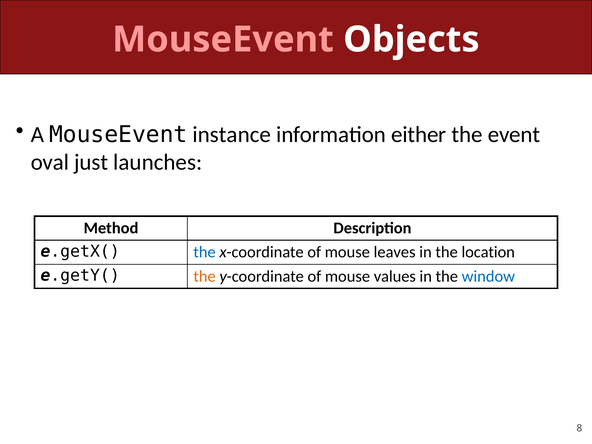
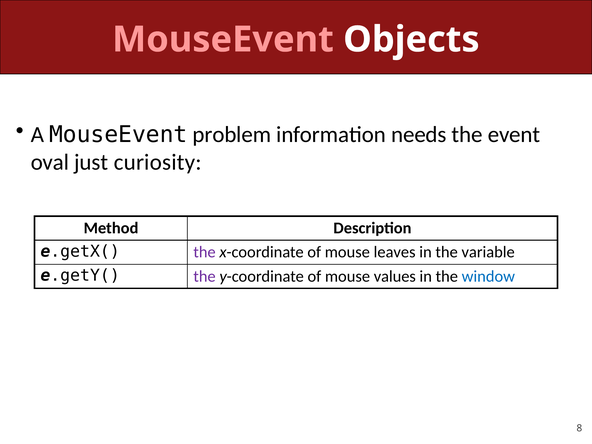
instance: instance -> problem (232, 135)
either: either -> needs (419, 135)
launches: launches -> curiosity (158, 162)
the colour: blue -> purple (205, 252)
location: location -> variable (488, 252)
the colour: orange -> purple (205, 276)
